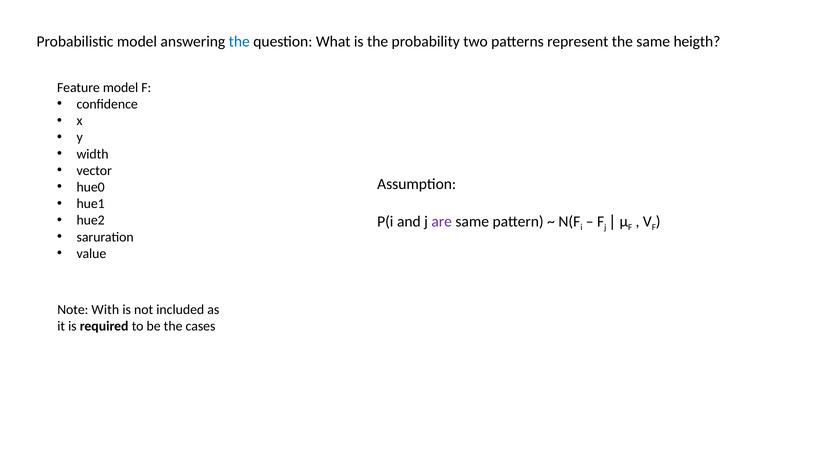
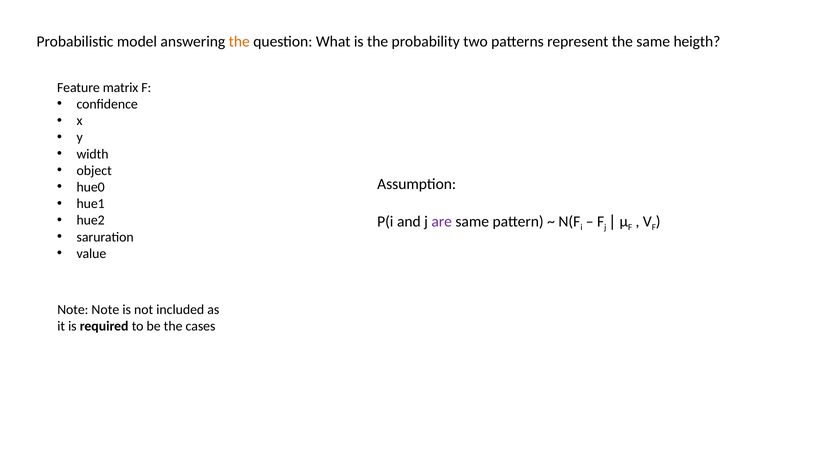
the colour: blue -> orange (239, 41)
Feature model: model -> matrix (121, 87)
vector: vector -> object (94, 170)
Note With: With -> Note (105, 309)
